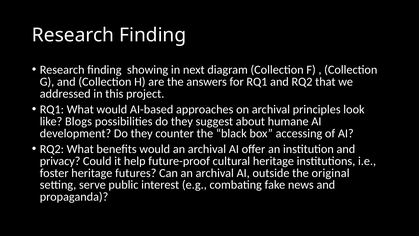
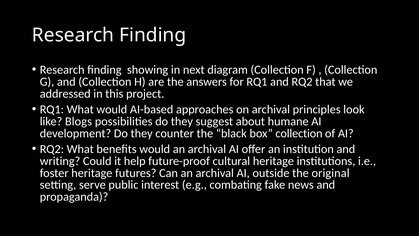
box accessing: accessing -> collection (299, 133)
privacy: privacy -> writing (60, 161)
